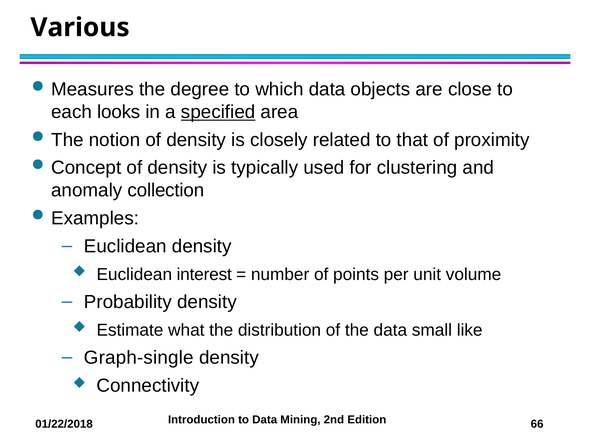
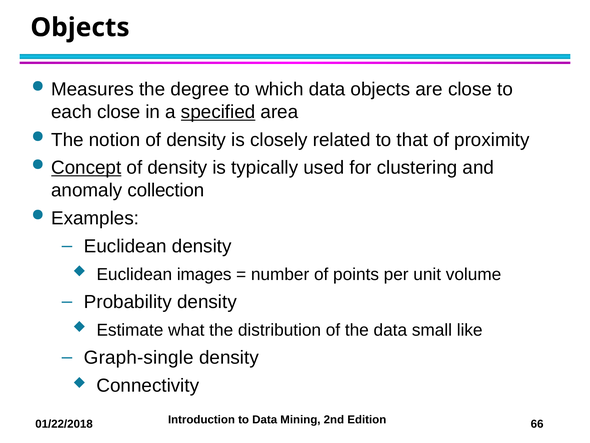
Various: Various -> Objects (80, 27)
each looks: looks -> close (119, 112)
Concept underline: none -> present (86, 168)
interest: interest -> images (204, 274)
